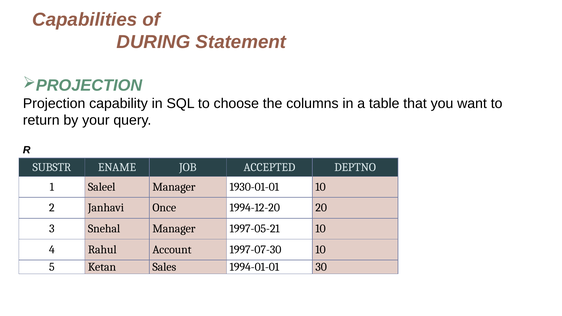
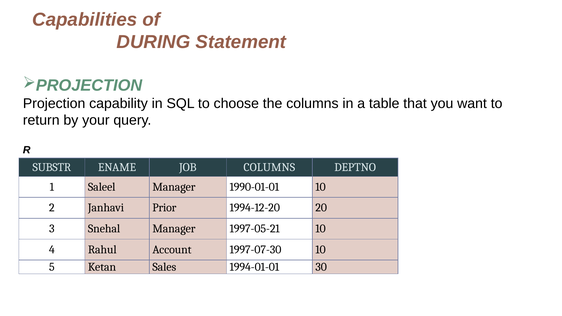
JOB ACCEPTED: ACCEPTED -> COLUMNS (269, 167)
1930-01-01: 1930-01-01 -> 1990-01-01 (254, 187)
Once: Once -> Prior (164, 208)
